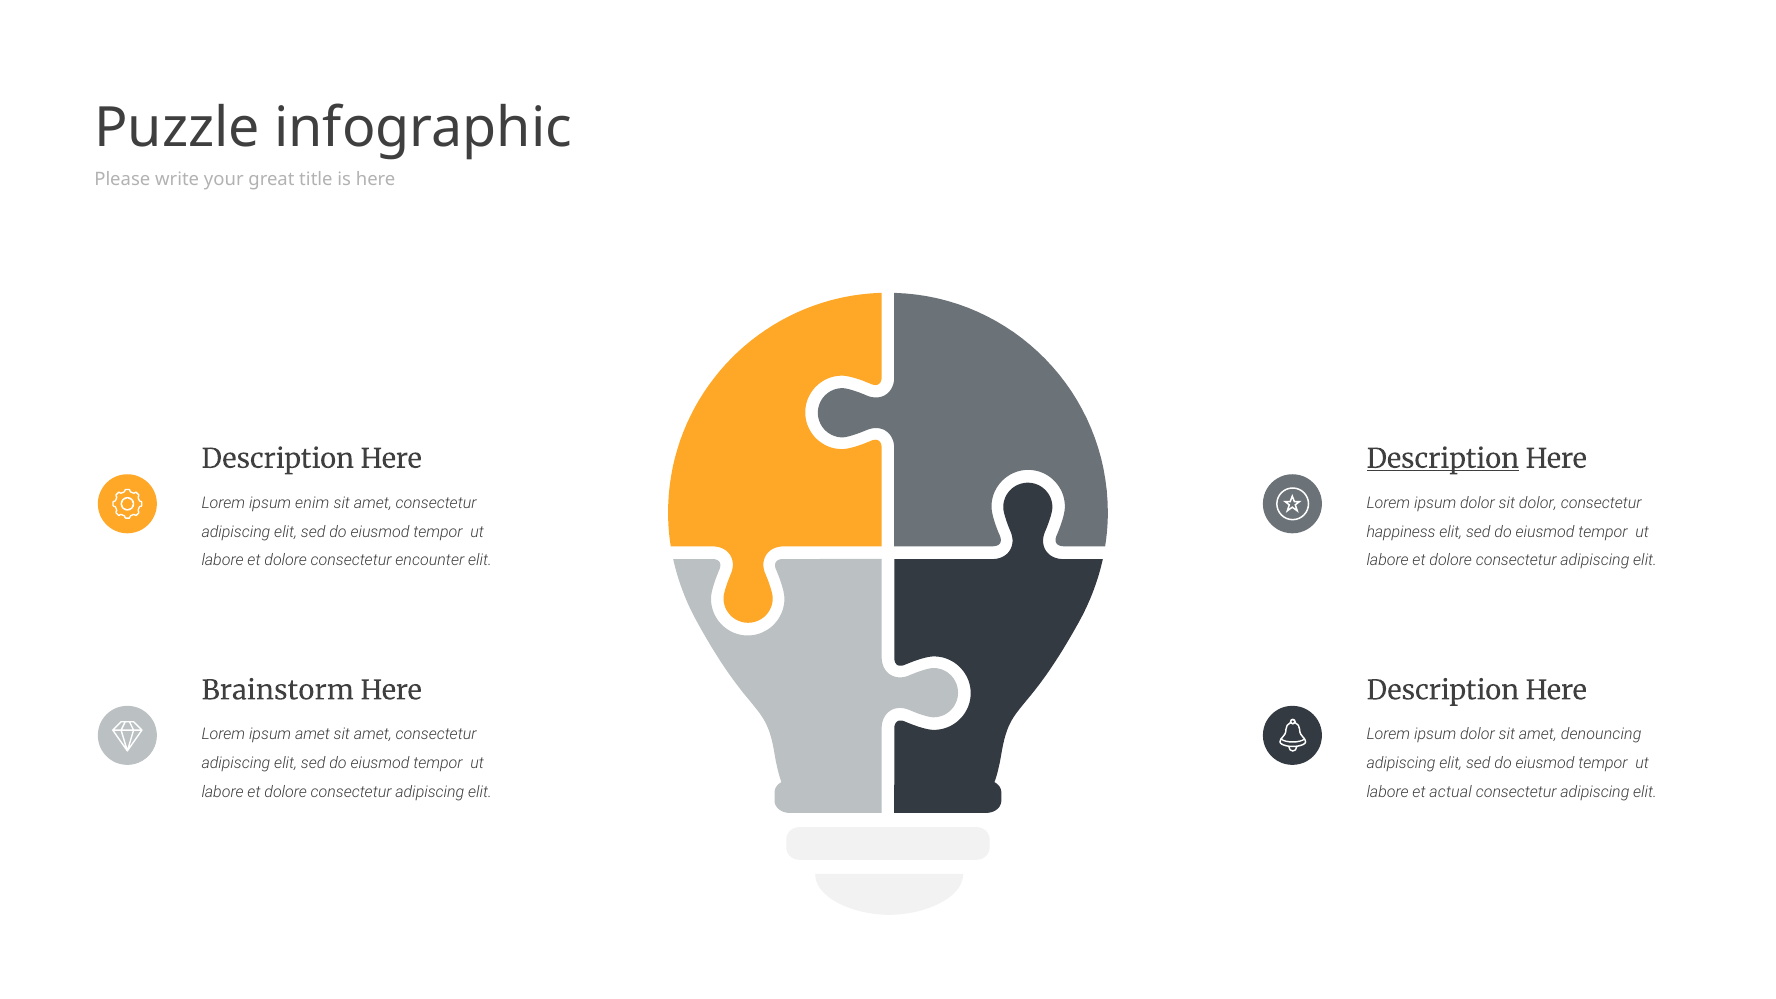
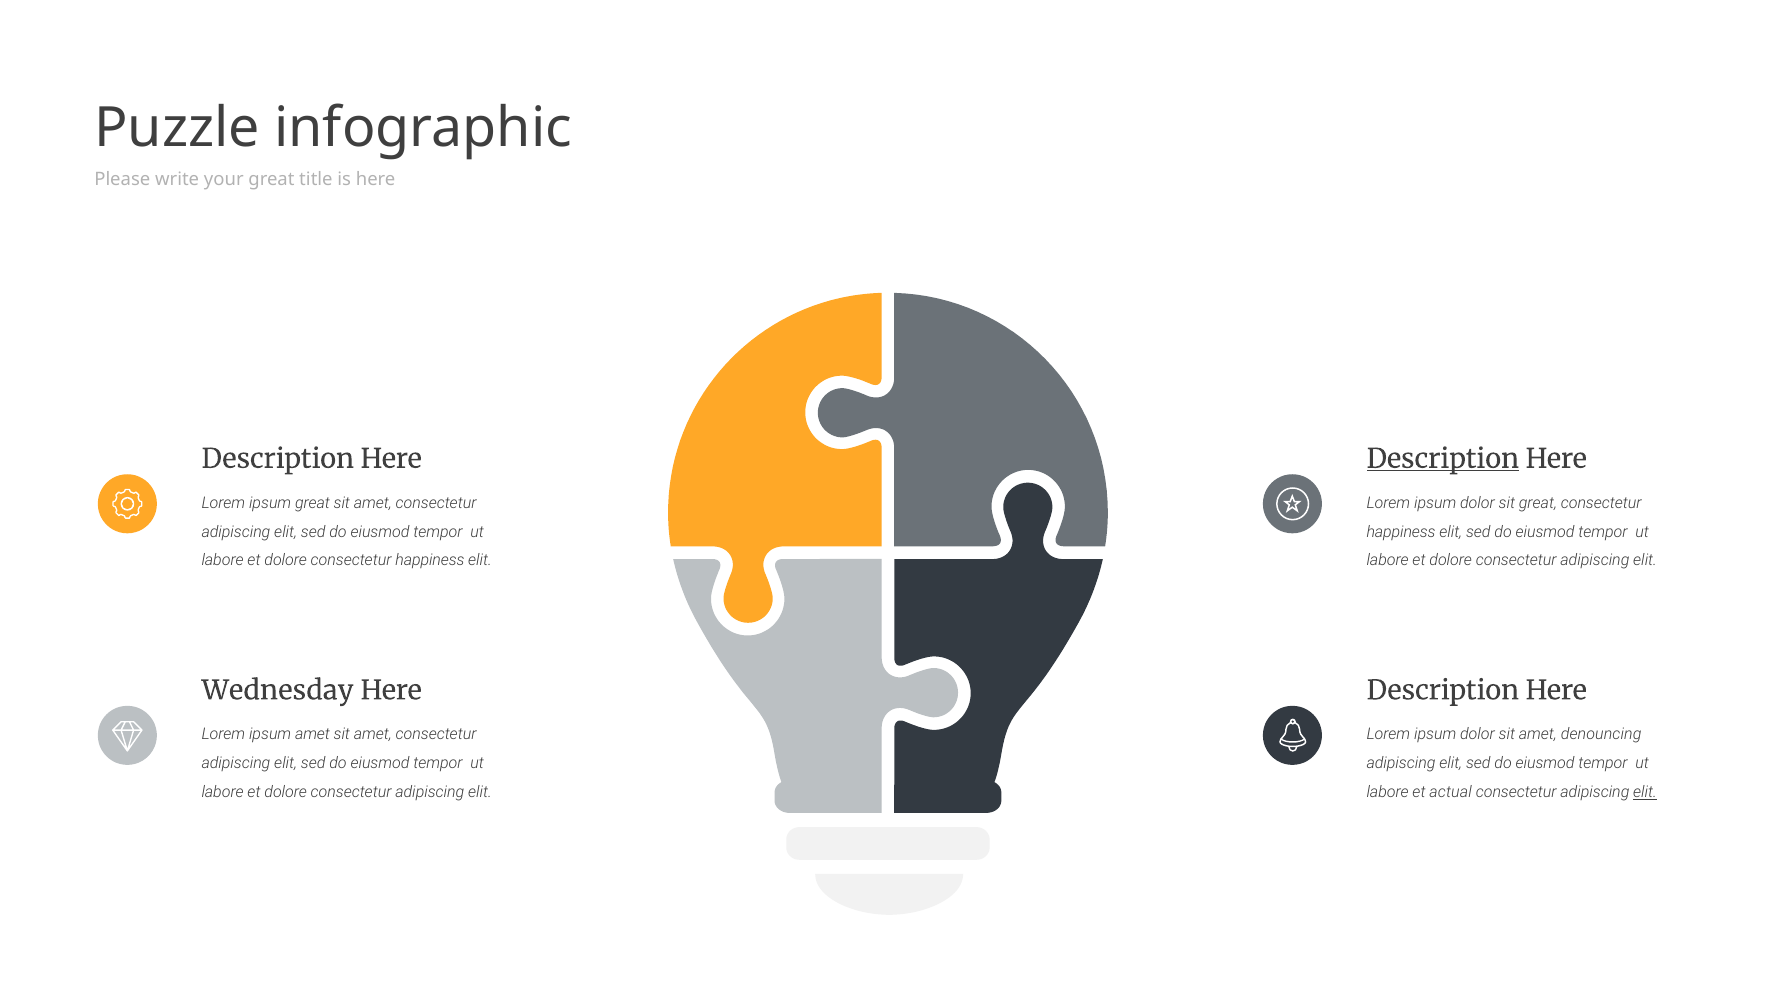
ipsum enim: enim -> great (312, 503)
sit dolor: dolor -> great (1538, 503)
dolore consectetur encounter: encounter -> happiness (430, 561)
Brainstorm: Brainstorm -> Wednesday (278, 691)
elit underline: none -> present (1645, 792)
